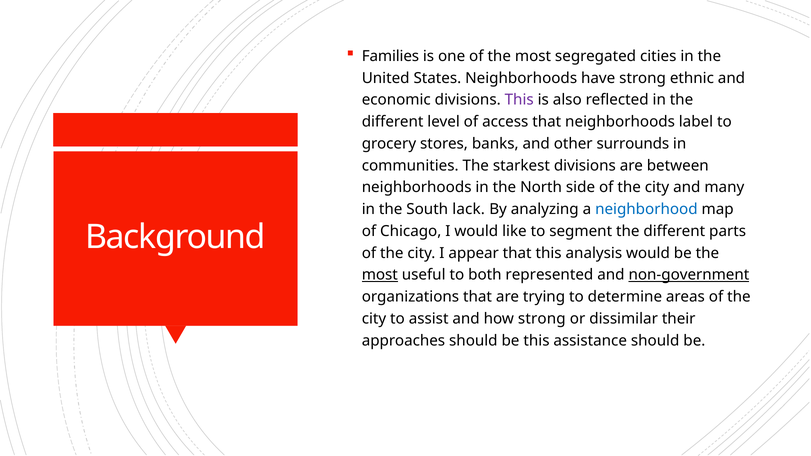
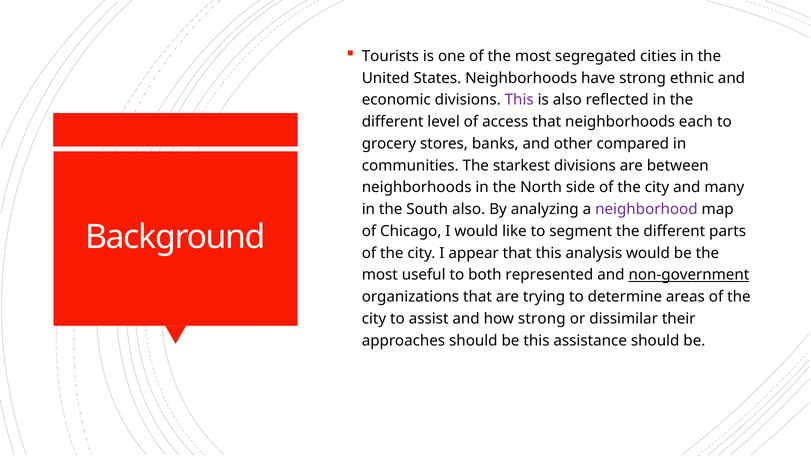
Families: Families -> Tourists (390, 56)
label: label -> each (696, 122)
surrounds: surrounds -> compared (633, 144)
South lack: lack -> also (469, 209)
neighborhood colour: blue -> purple (646, 209)
most underline: present -> none (380, 275)
